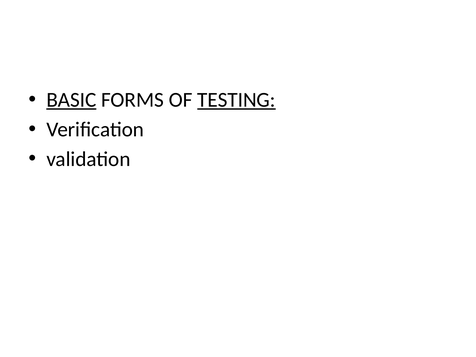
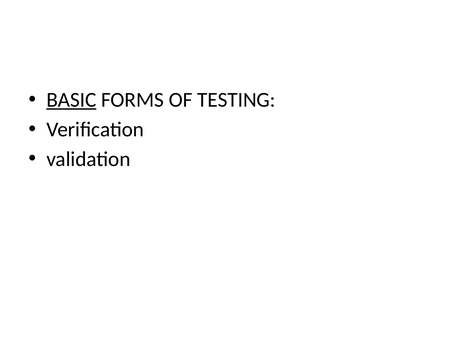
TESTING underline: present -> none (236, 100)
